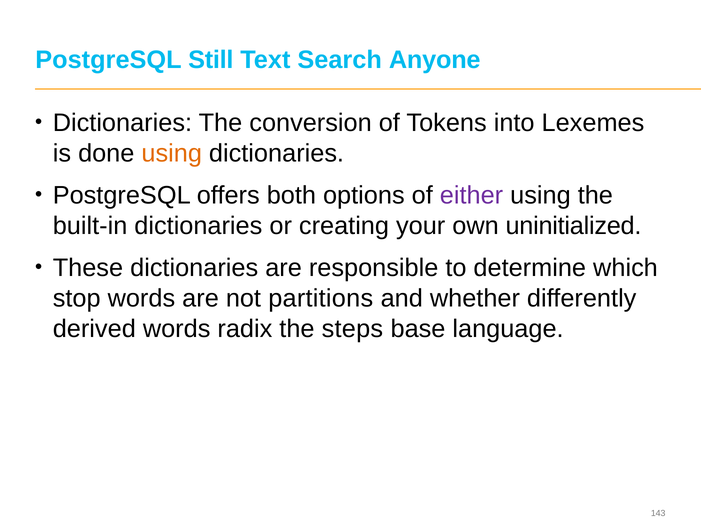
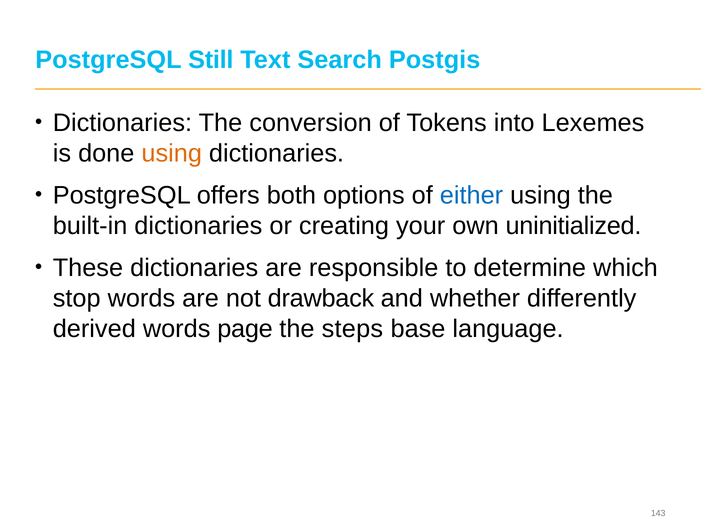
Anyone: Anyone -> Postgis (435, 60)
either colour: purple -> blue (472, 195)
partitions: partitions -> drawback (321, 298)
radix: radix -> page (245, 329)
